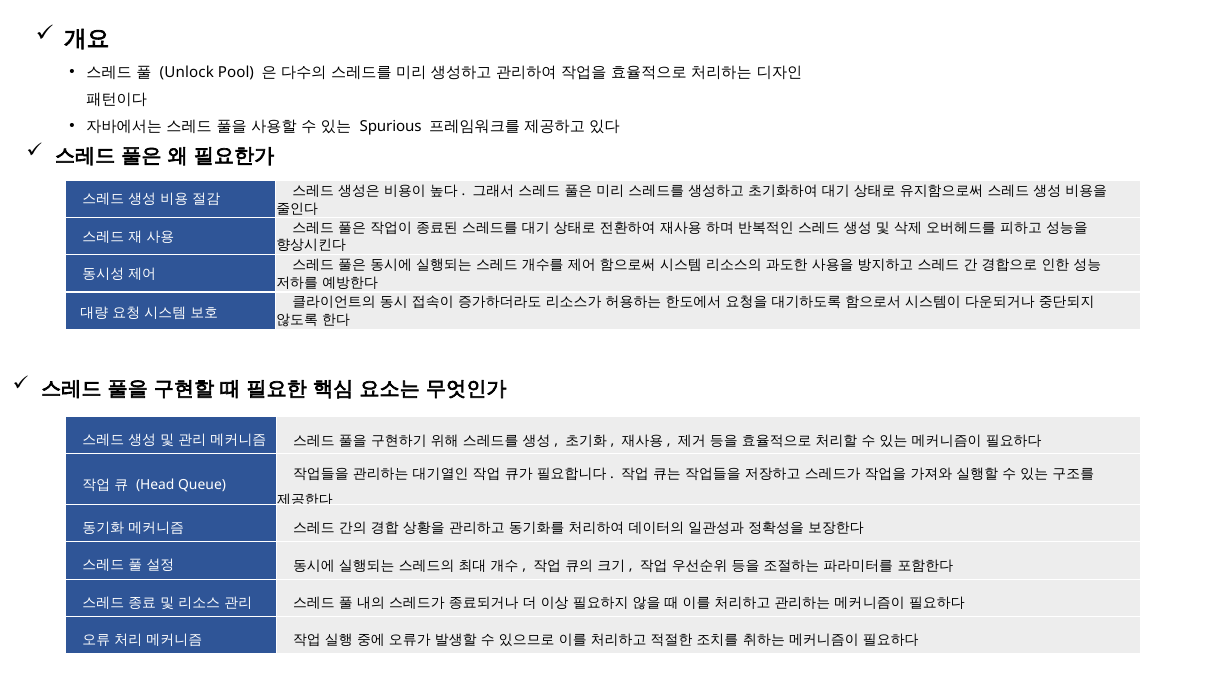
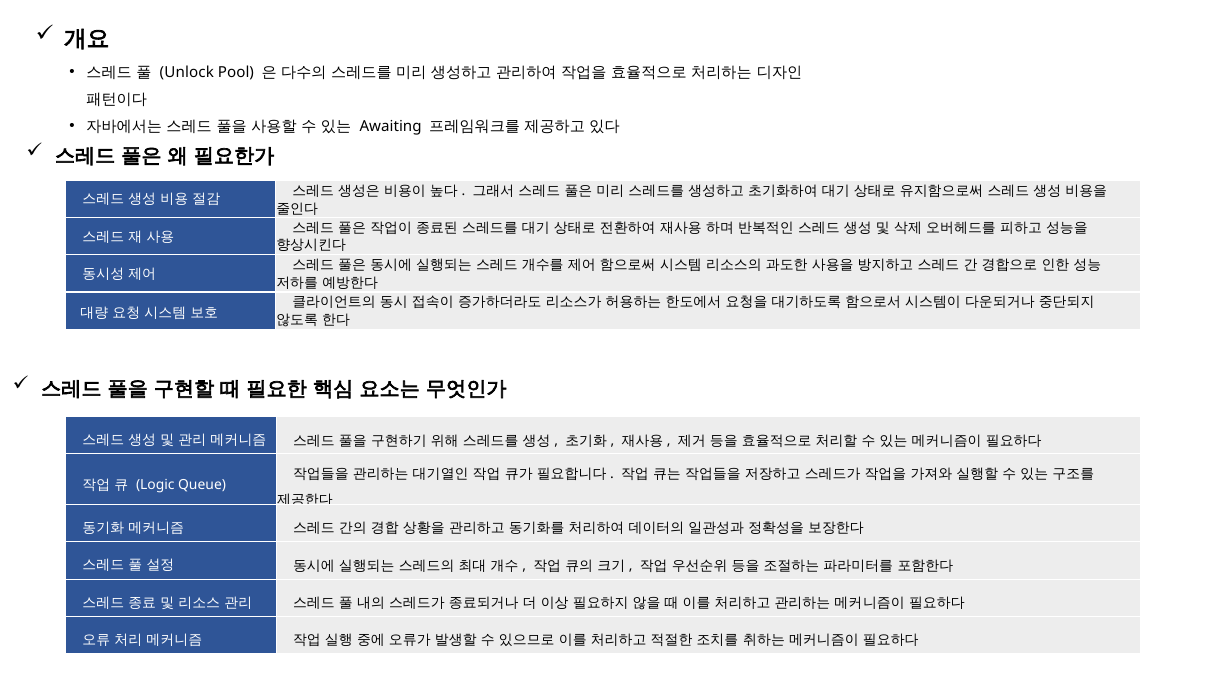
Spurious: Spurious -> Awaiting (391, 127)
Head: Head -> Logic (155, 485)
